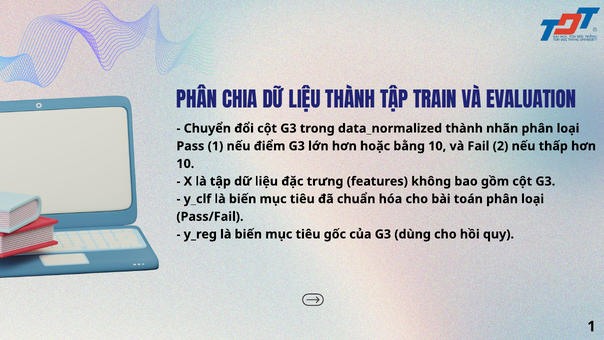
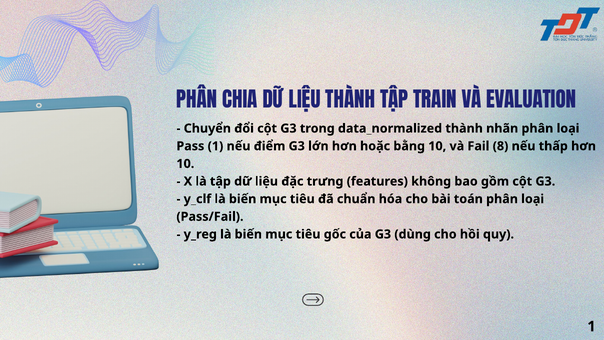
2: 2 -> 8 (501, 146)
